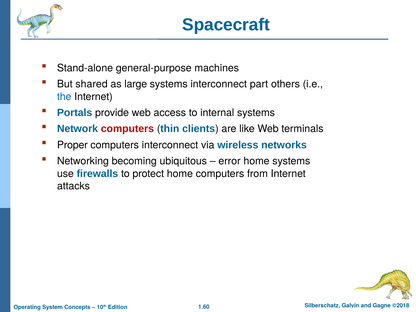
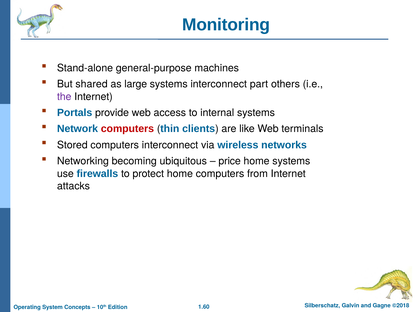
Spacecraft: Spacecraft -> Monitoring (226, 25)
the colour: blue -> purple (64, 97)
Proper: Proper -> Stored (72, 145)
error: error -> price (230, 161)
